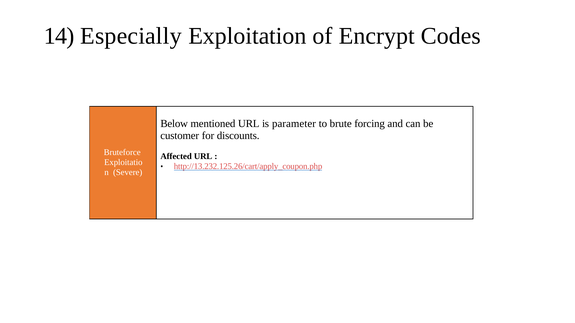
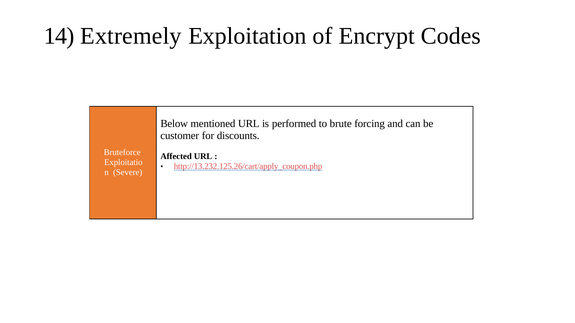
Especially: Especially -> Extremely (131, 36)
parameter: parameter -> performed (294, 124)
